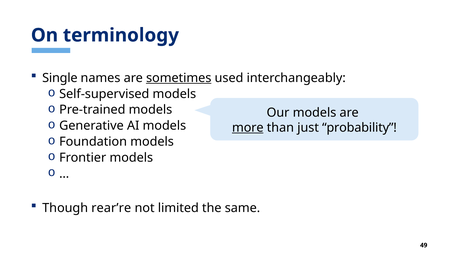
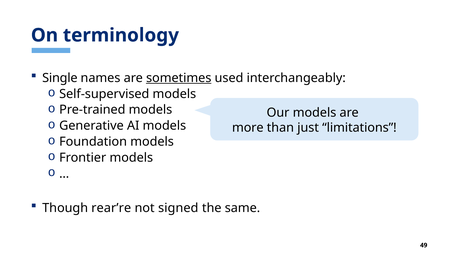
more underline: present -> none (248, 128)
probability: probability -> limitations (359, 128)
limited: limited -> signed (178, 208)
